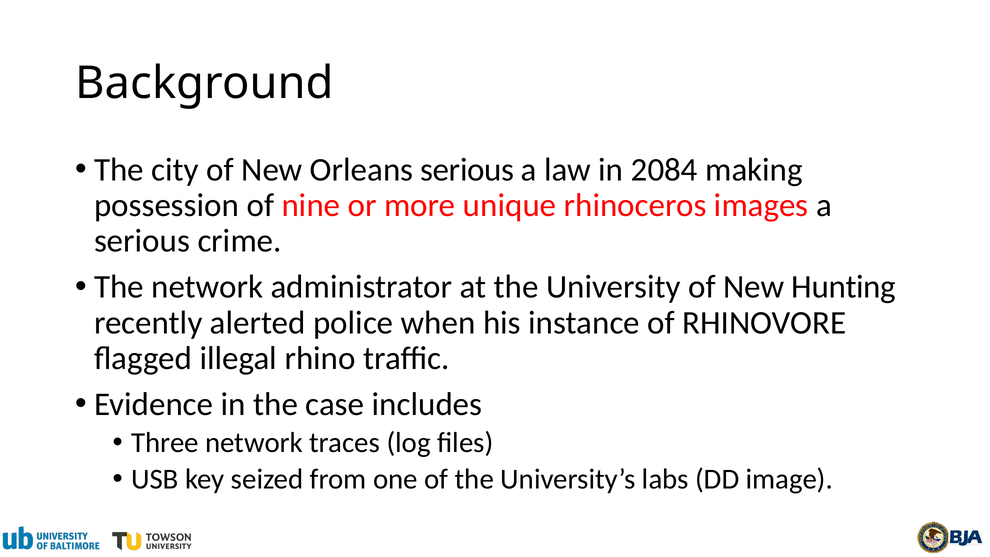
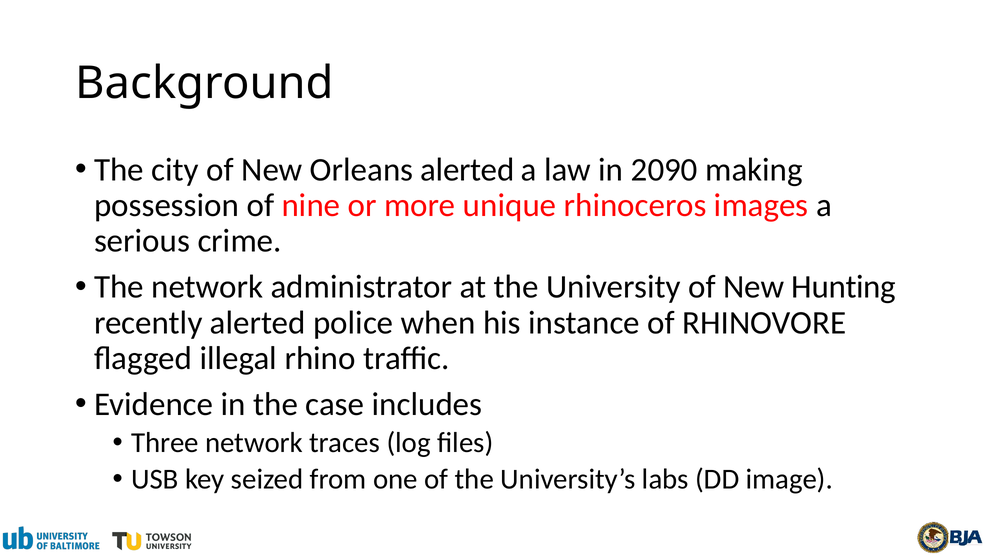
Orleans serious: serious -> alerted (467, 170)
2084: 2084 -> 2090 (664, 170)
